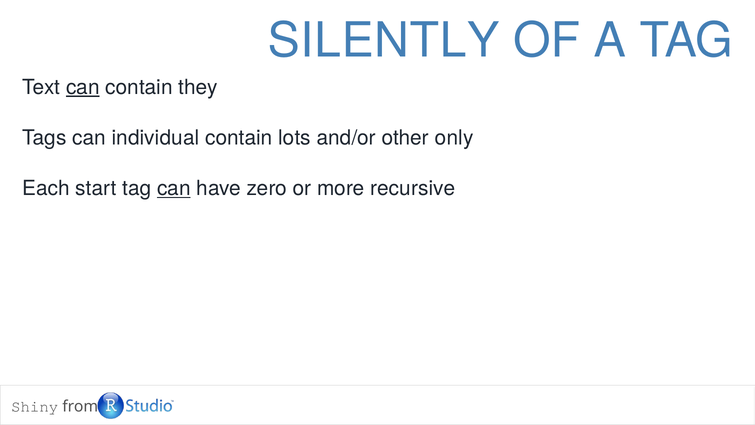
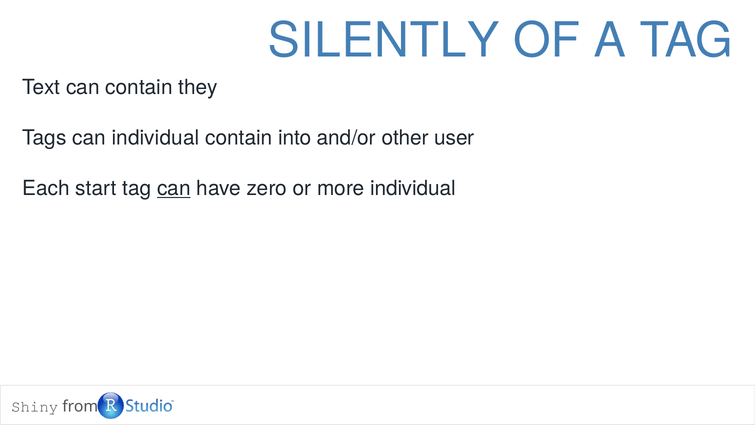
can underline: present -> none (83, 87)
lots: lots -> into (295, 138)
only: only -> user (454, 138)
more recursive: recursive -> individual (413, 188)
